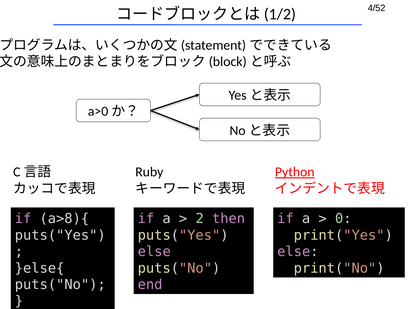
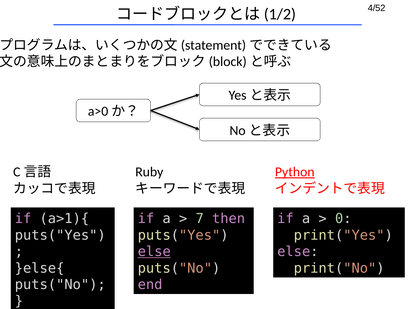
a>8){: a>8){ -> a>1){ (64, 219)
2: 2 -> 7 (200, 219)
else underline: none -> present (154, 252)
